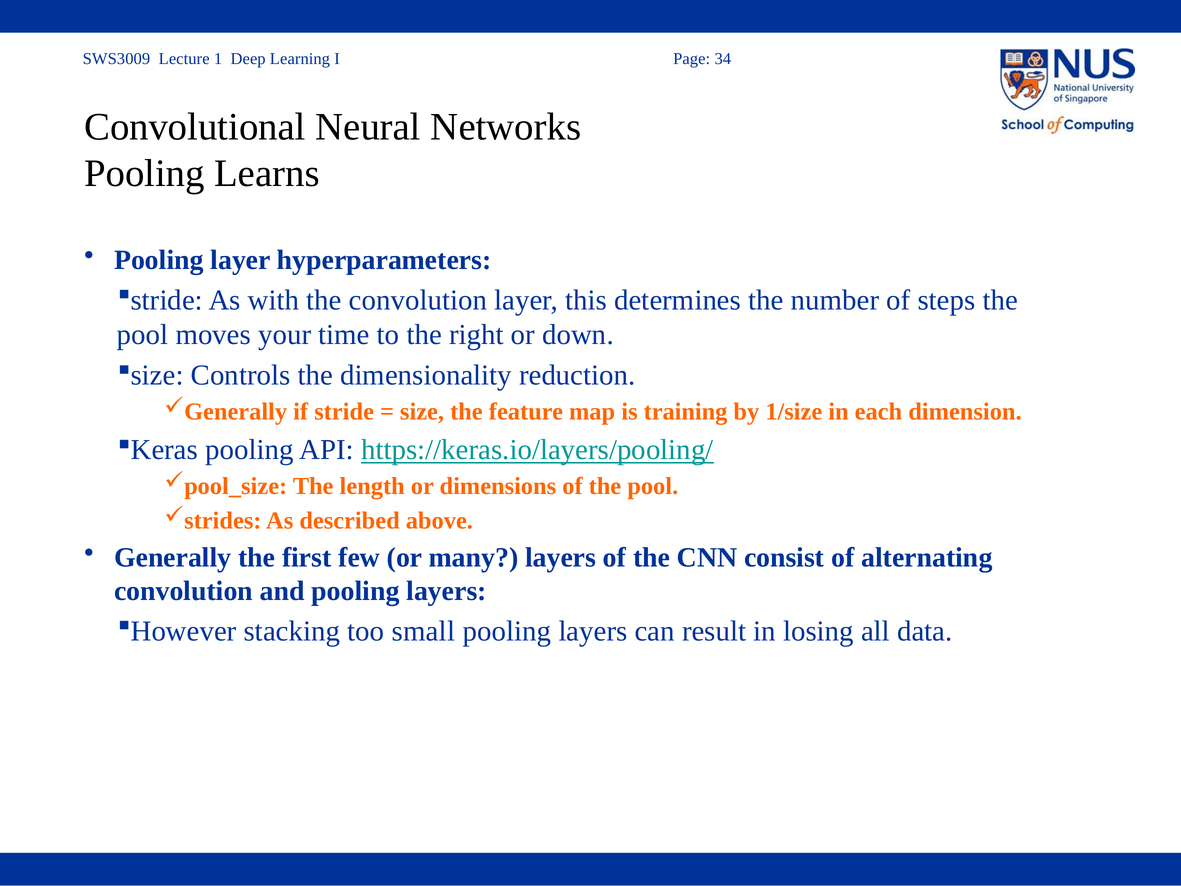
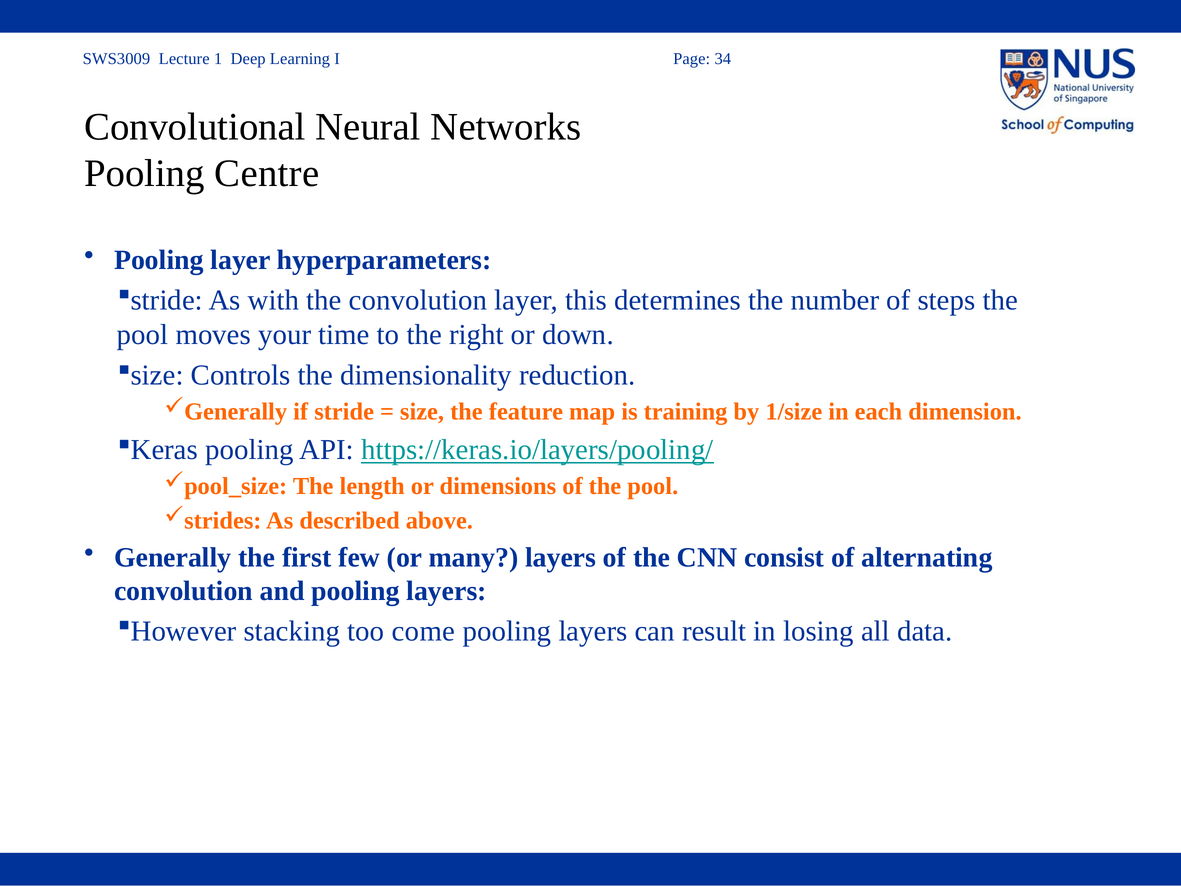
Learns: Learns -> Centre (267, 173)
small: small -> come (423, 631)
